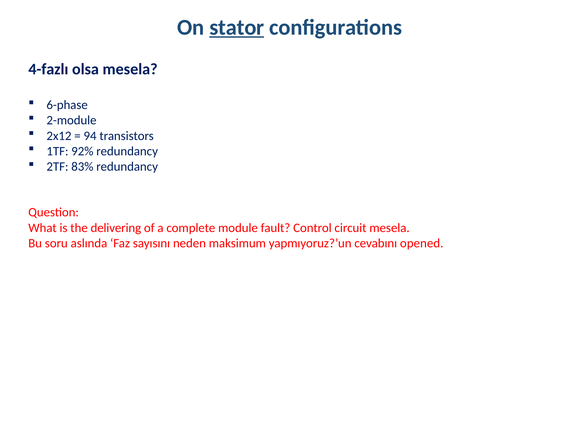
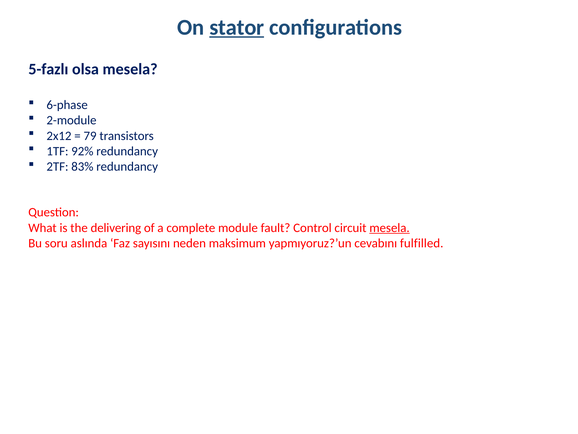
4-fazlı: 4-fazlı -> 5-fazlı (48, 69)
94: 94 -> 79 (90, 136)
mesela underline: none -> present (390, 228)
opened: opened -> fulfilled (422, 243)
